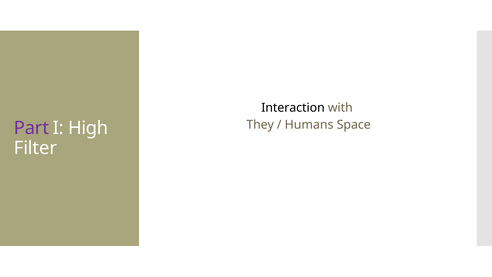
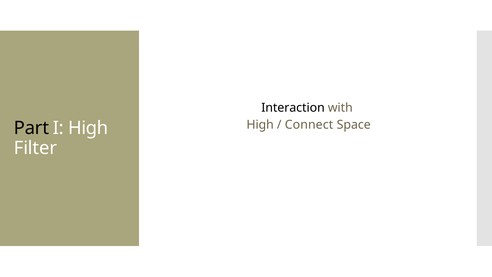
They: They -> High (260, 125)
Humans: Humans -> Connect (309, 125)
Part colour: purple -> black (31, 128)
